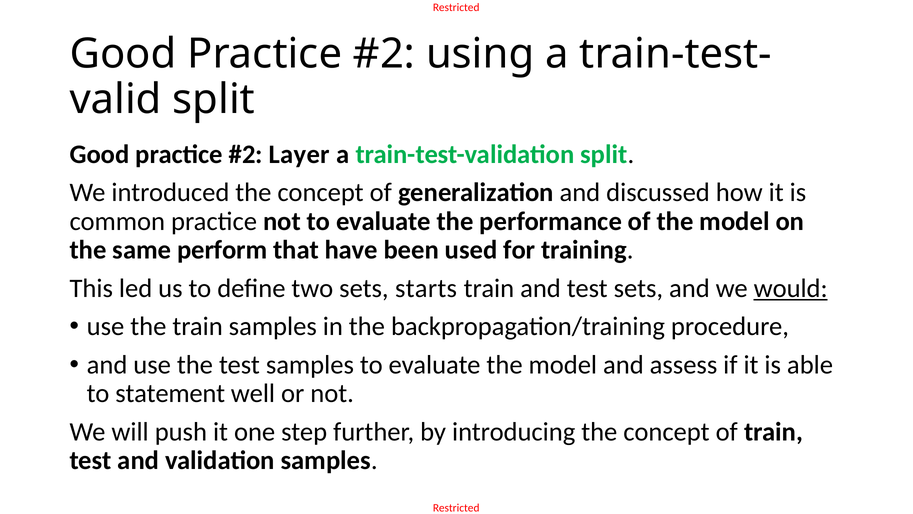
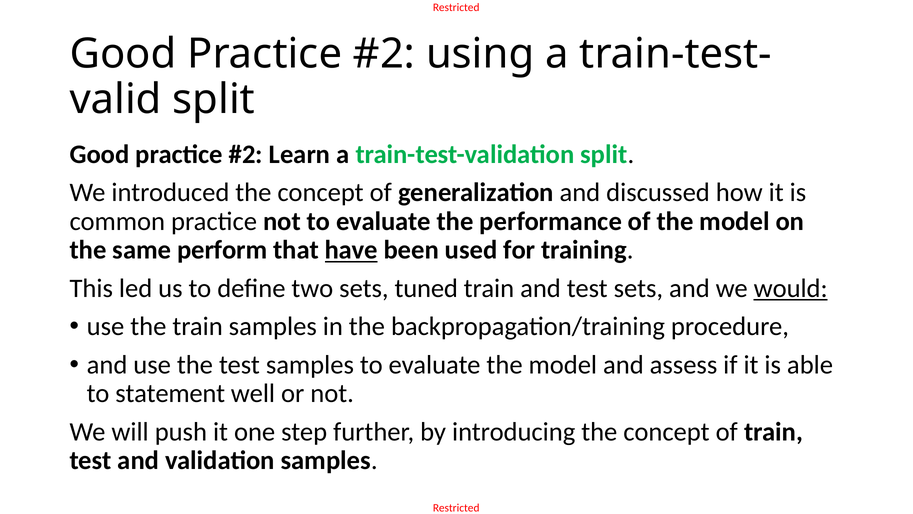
Layer: Layer -> Learn (300, 154)
have underline: none -> present (351, 250)
starts: starts -> tuned (426, 288)
